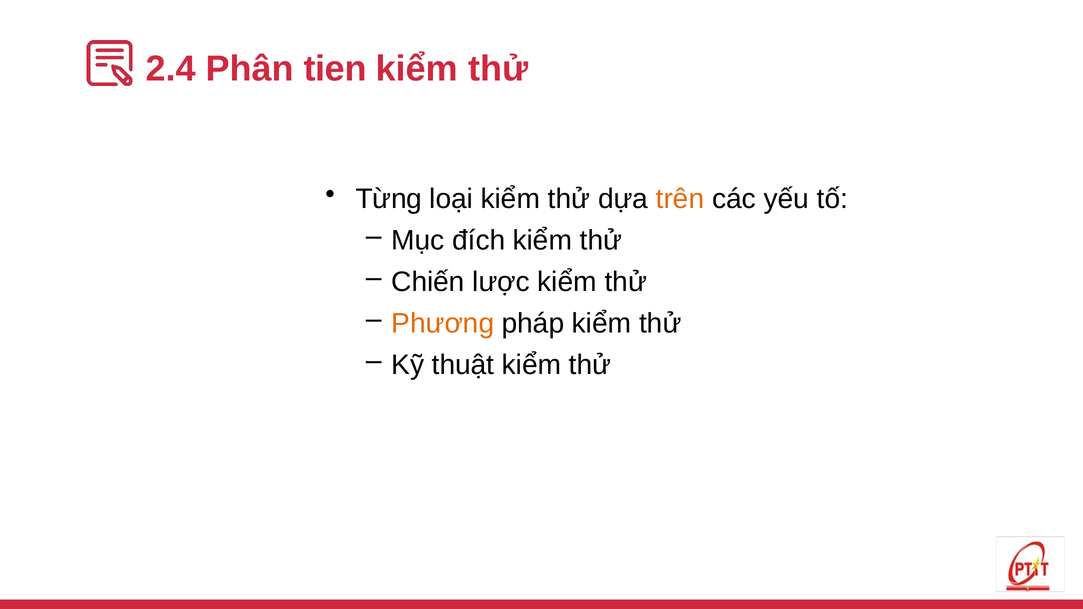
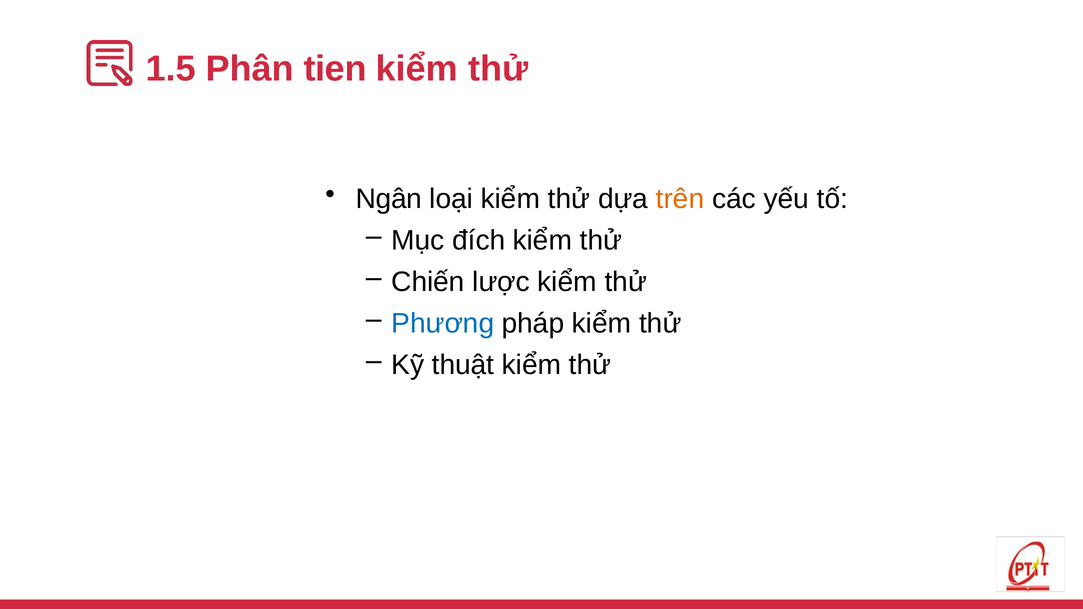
2.4: 2.4 -> 1.5 (171, 69)
Từng: Từng -> Ngân (389, 199)
Phương colour: orange -> blue (443, 324)
